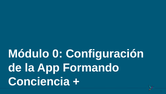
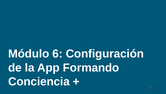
0: 0 -> 6 (57, 53)
